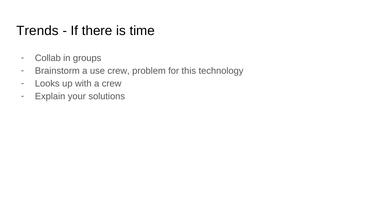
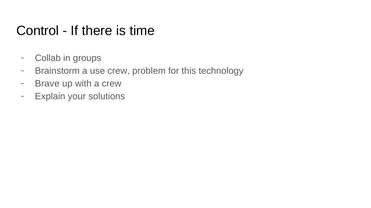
Trends: Trends -> Control (38, 31)
Looks: Looks -> Brave (47, 84)
